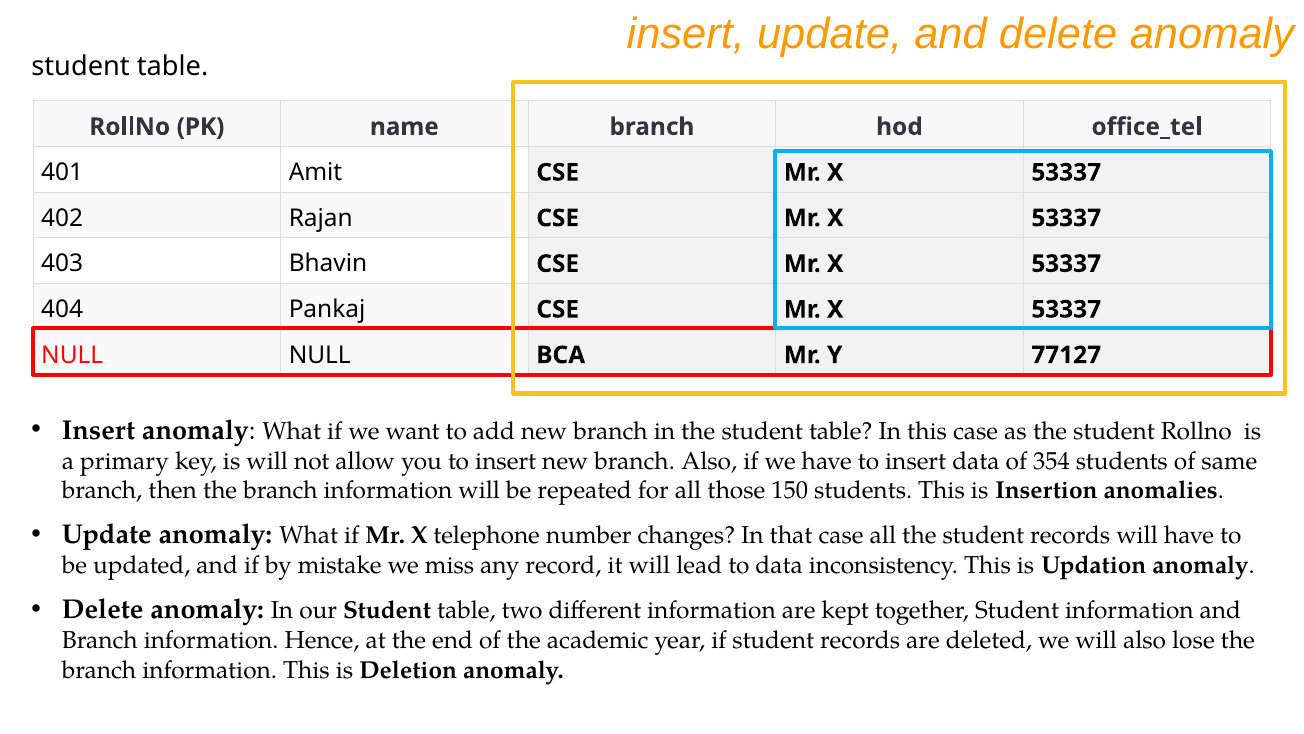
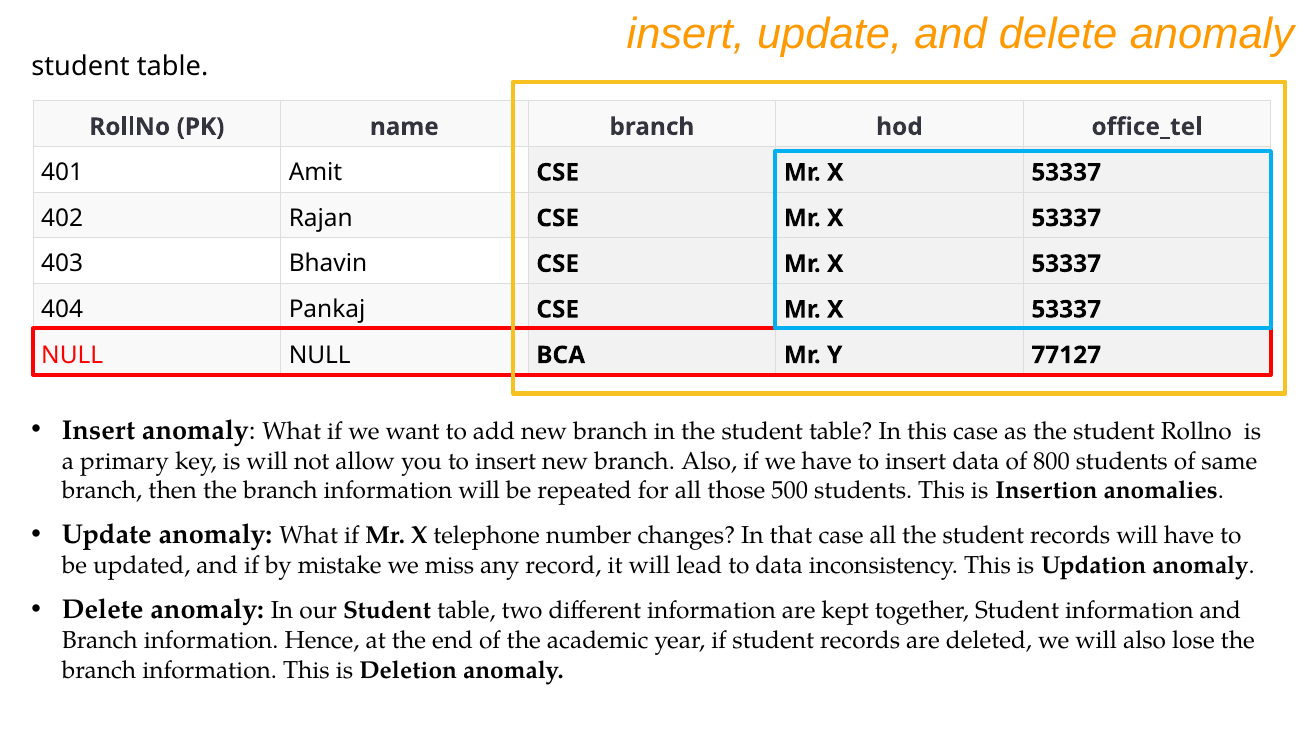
354: 354 -> 800 (1052, 461)
150: 150 -> 500 (790, 490)
